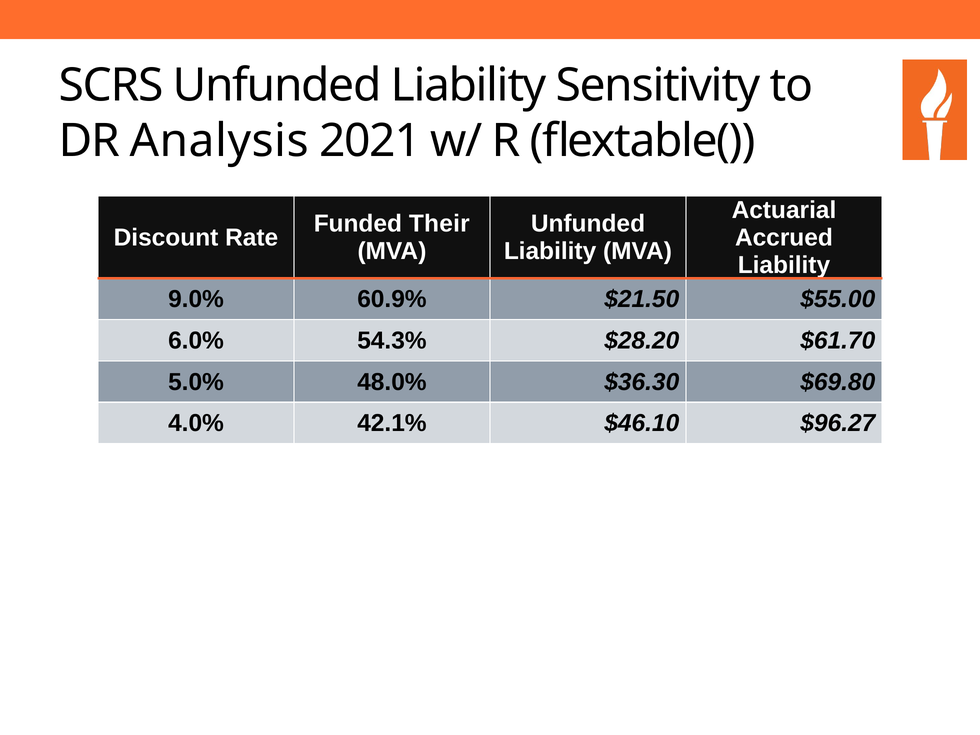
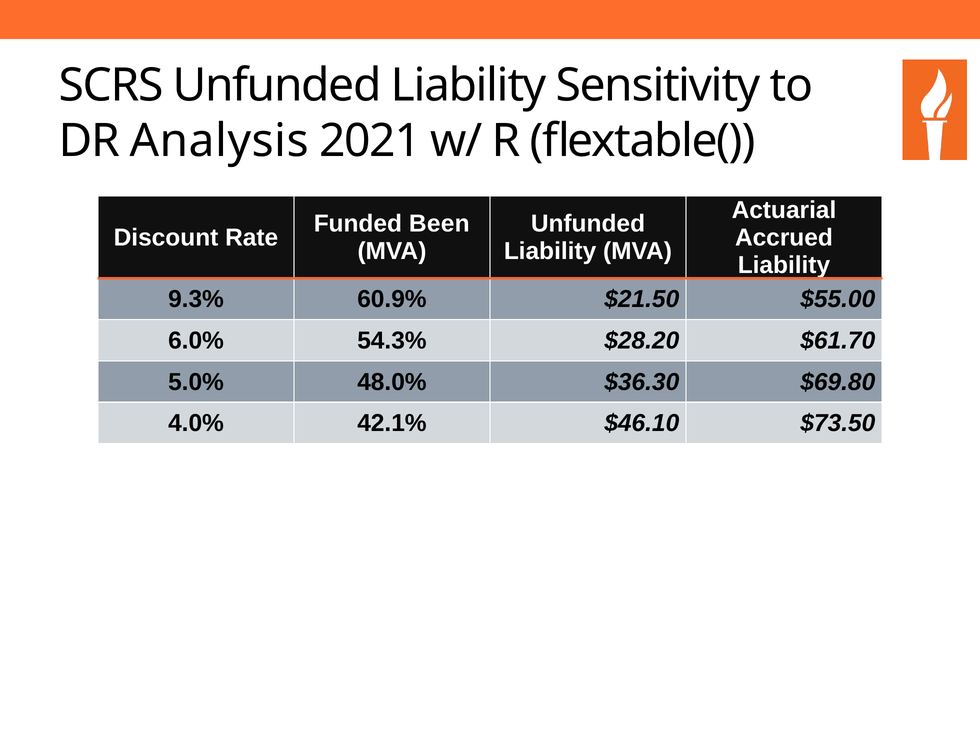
Their: Their -> Been (439, 224)
9.0%: 9.0% -> 9.3% (196, 299)
$96.27: $96.27 -> $73.50 (838, 423)
